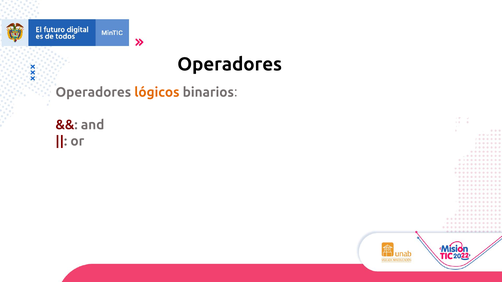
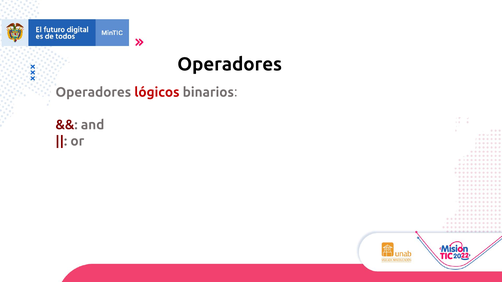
lógicos colour: orange -> red (157, 92)
